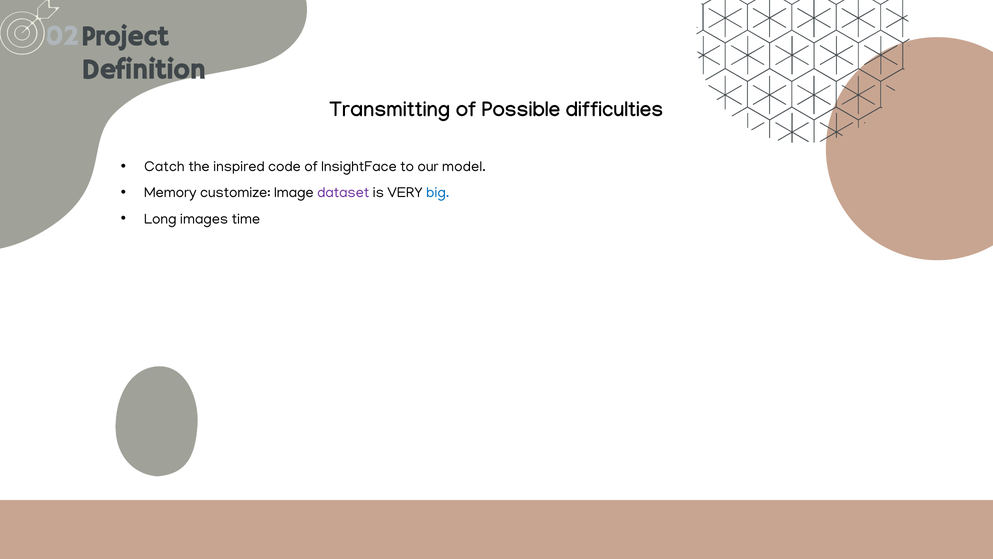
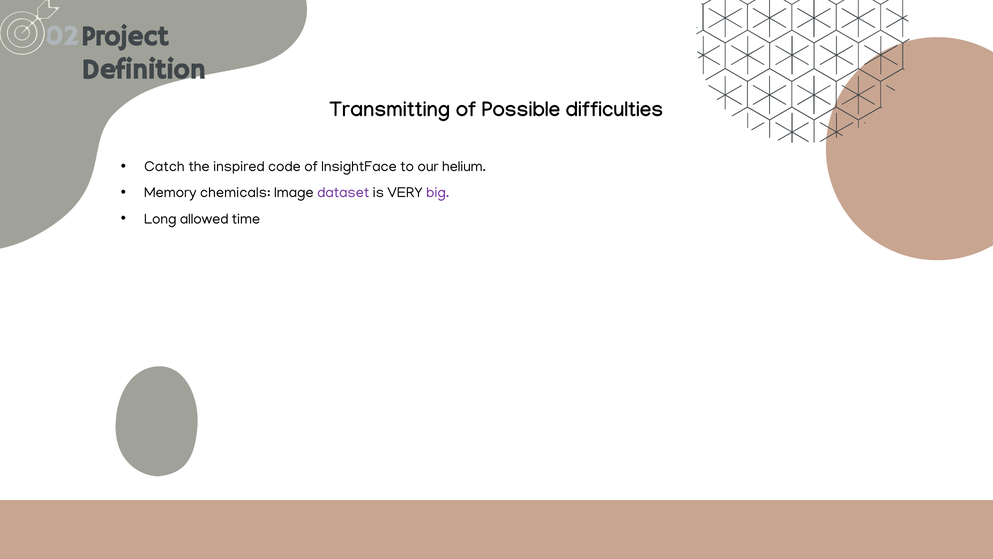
model: model -> helium (464, 167)
customize: customize -> chemicals (235, 193)
big colour: blue -> purple (438, 193)
images: images -> allowed (204, 219)
